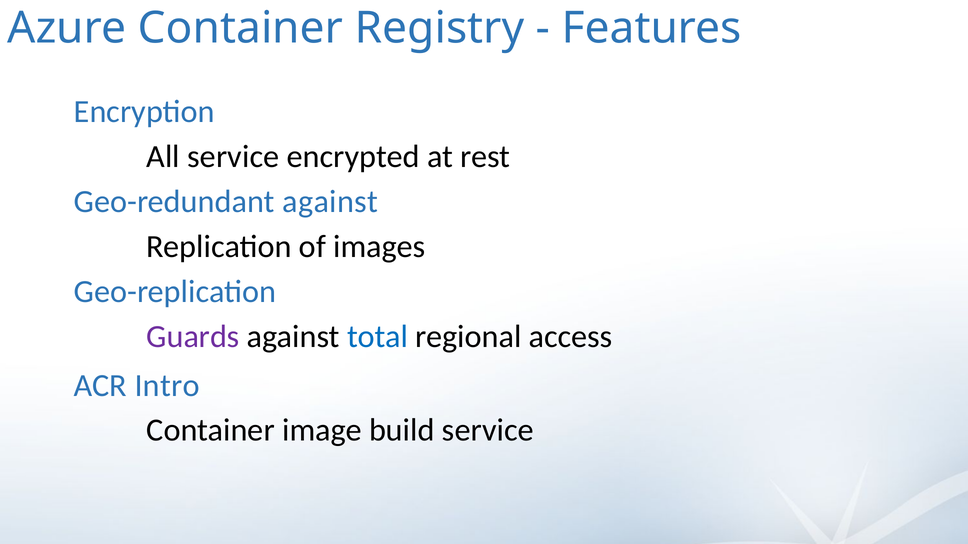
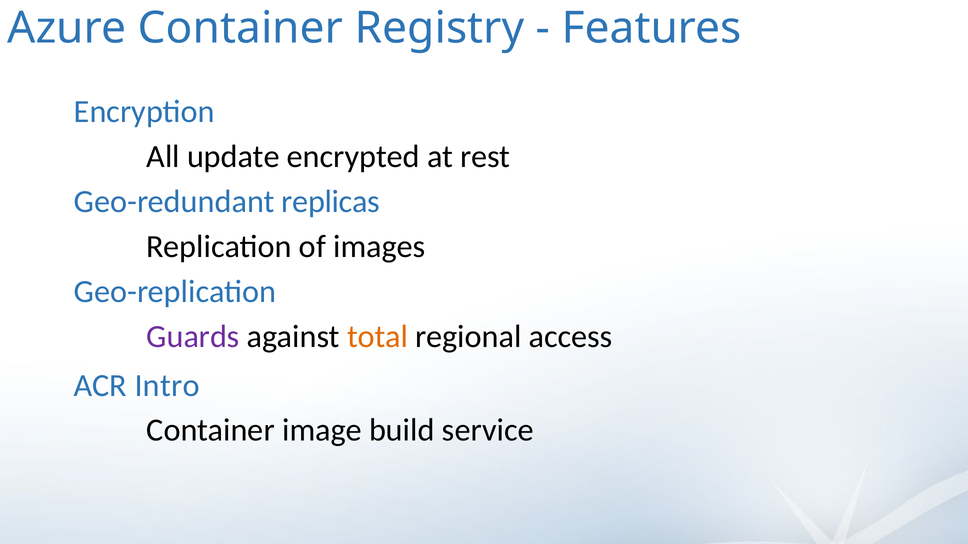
All service: service -> update (233, 157)
Geo-redundant against: against -> replicas (331, 202)
total colour: blue -> orange (378, 337)
